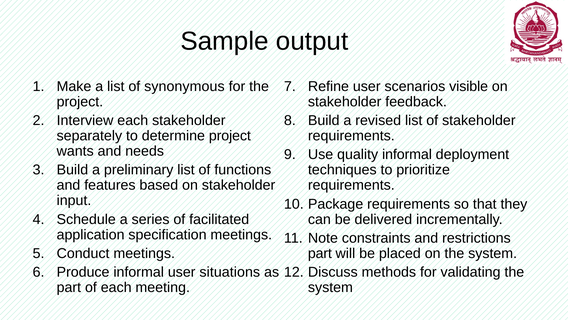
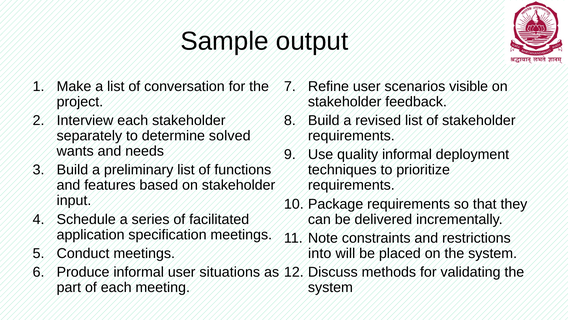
synonymous: synonymous -> conversation (184, 86)
determine project: project -> solved (230, 136)
part: part -> into (320, 253)
